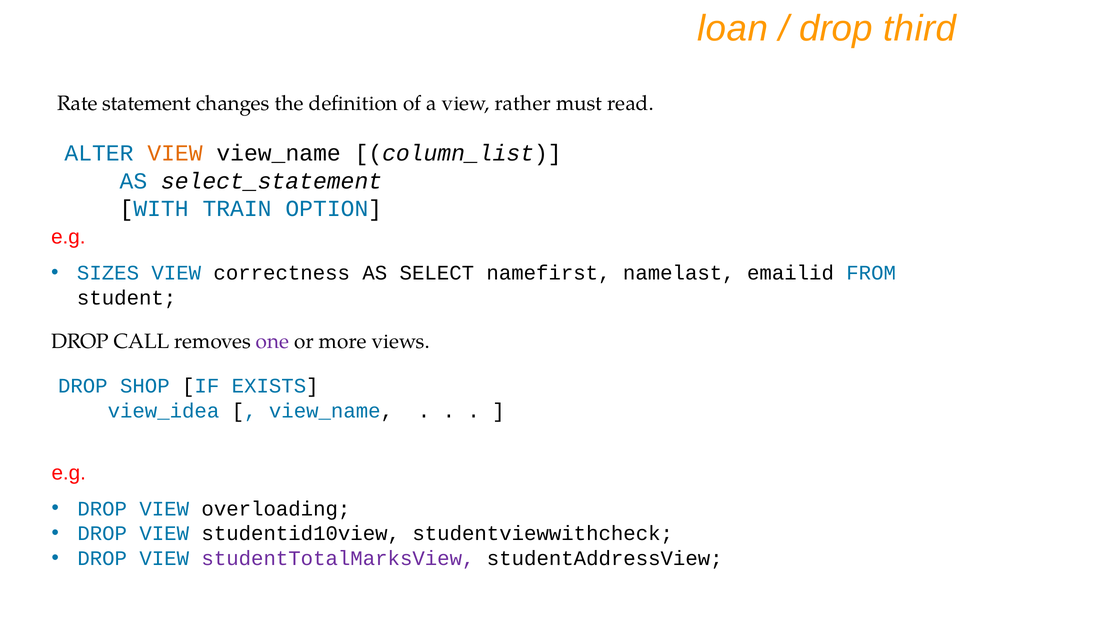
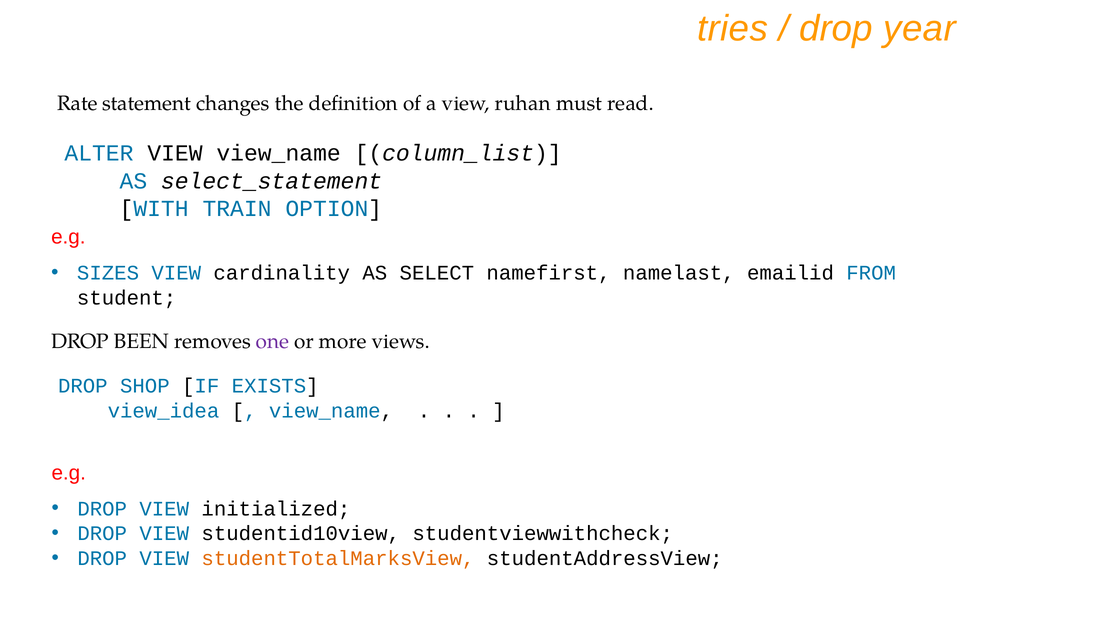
loan: loan -> tries (733, 29)
third: third -> year (920, 29)
rather: rather -> ruhan (523, 103)
VIEW colour: orange -> black (175, 153)
correctness: correctness -> cardinality (282, 273)
CALL: CALL -> BEEN (142, 341)
overloading: overloading -> initialized (276, 508)
studentTotalMarksView colour: purple -> orange (338, 558)
